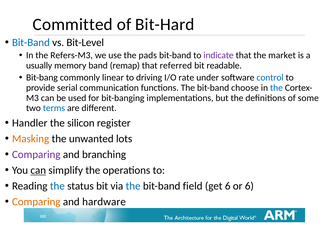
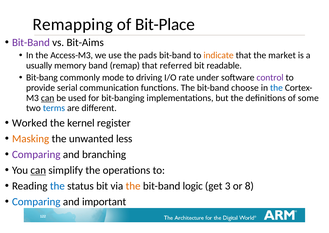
Committed: Committed -> Remapping (73, 24)
Bit-Hard: Bit-Hard -> Bit-Place (165, 24)
Bit-Band colour: blue -> purple (31, 42)
Bit-Level: Bit-Level -> Bit-Aims (85, 42)
Refers-M3: Refers-M3 -> Access-M3 (72, 55)
indicate colour: purple -> orange (219, 55)
linear: linear -> mode (113, 77)
control colour: blue -> purple (270, 77)
can underline: none -> present (48, 98)
Handler: Handler -> Worked (30, 123)
silicon: silicon -> kernel (81, 123)
lots: lots -> less (124, 138)
the colour: blue -> orange (133, 186)
field: field -> logic (193, 186)
get 6: 6 -> 3 (228, 186)
or 6: 6 -> 8 (249, 186)
Comparing colour: orange -> blue (36, 201)
hardware: hardware -> important (104, 201)
